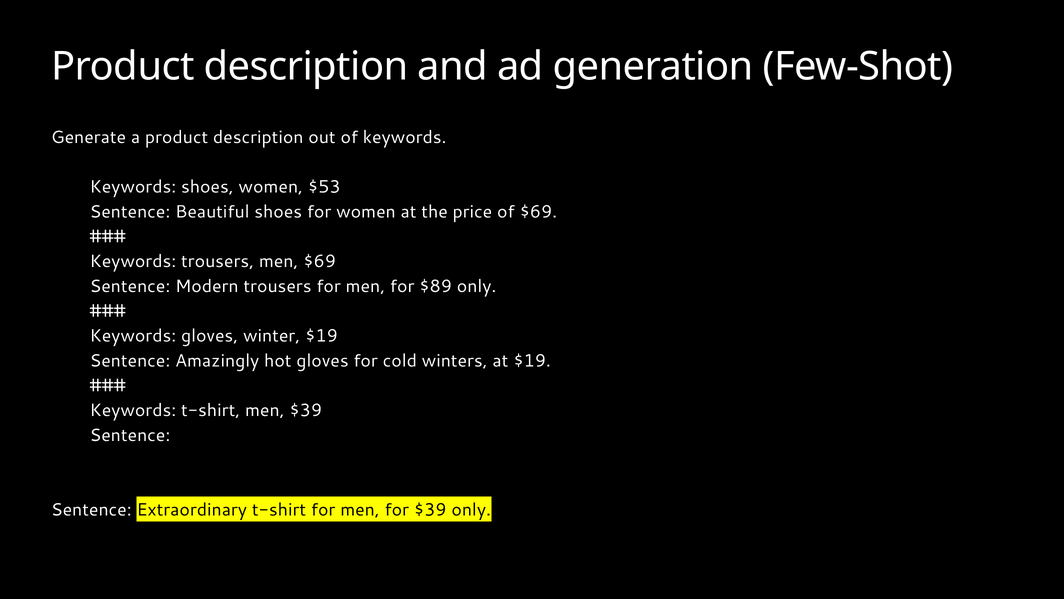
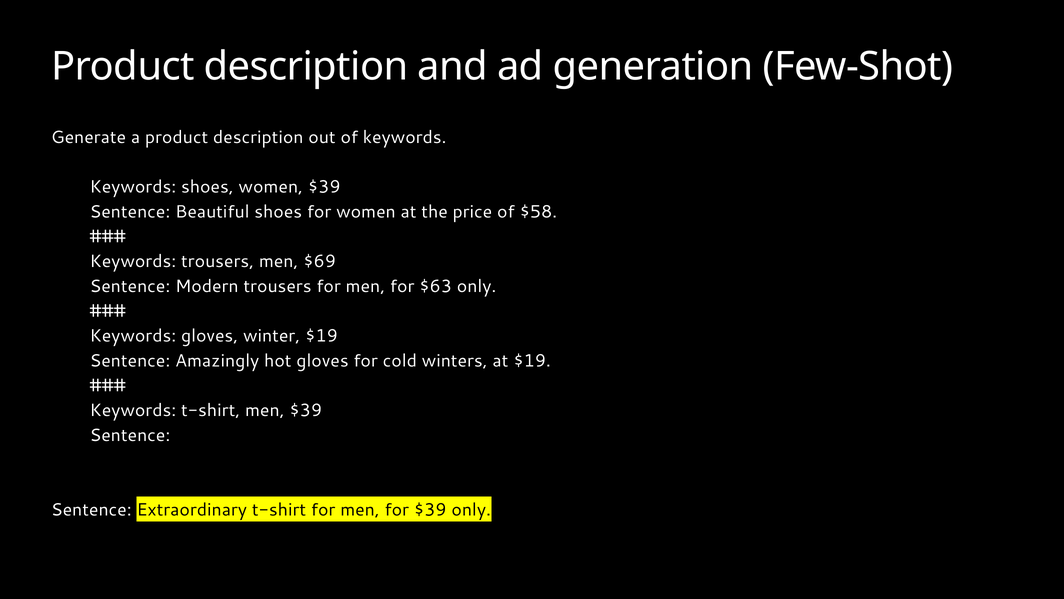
women $53: $53 -> $39 (324, 187)
of $69: $69 -> $58 (538, 212)
$89: $89 -> $63 (436, 286)
